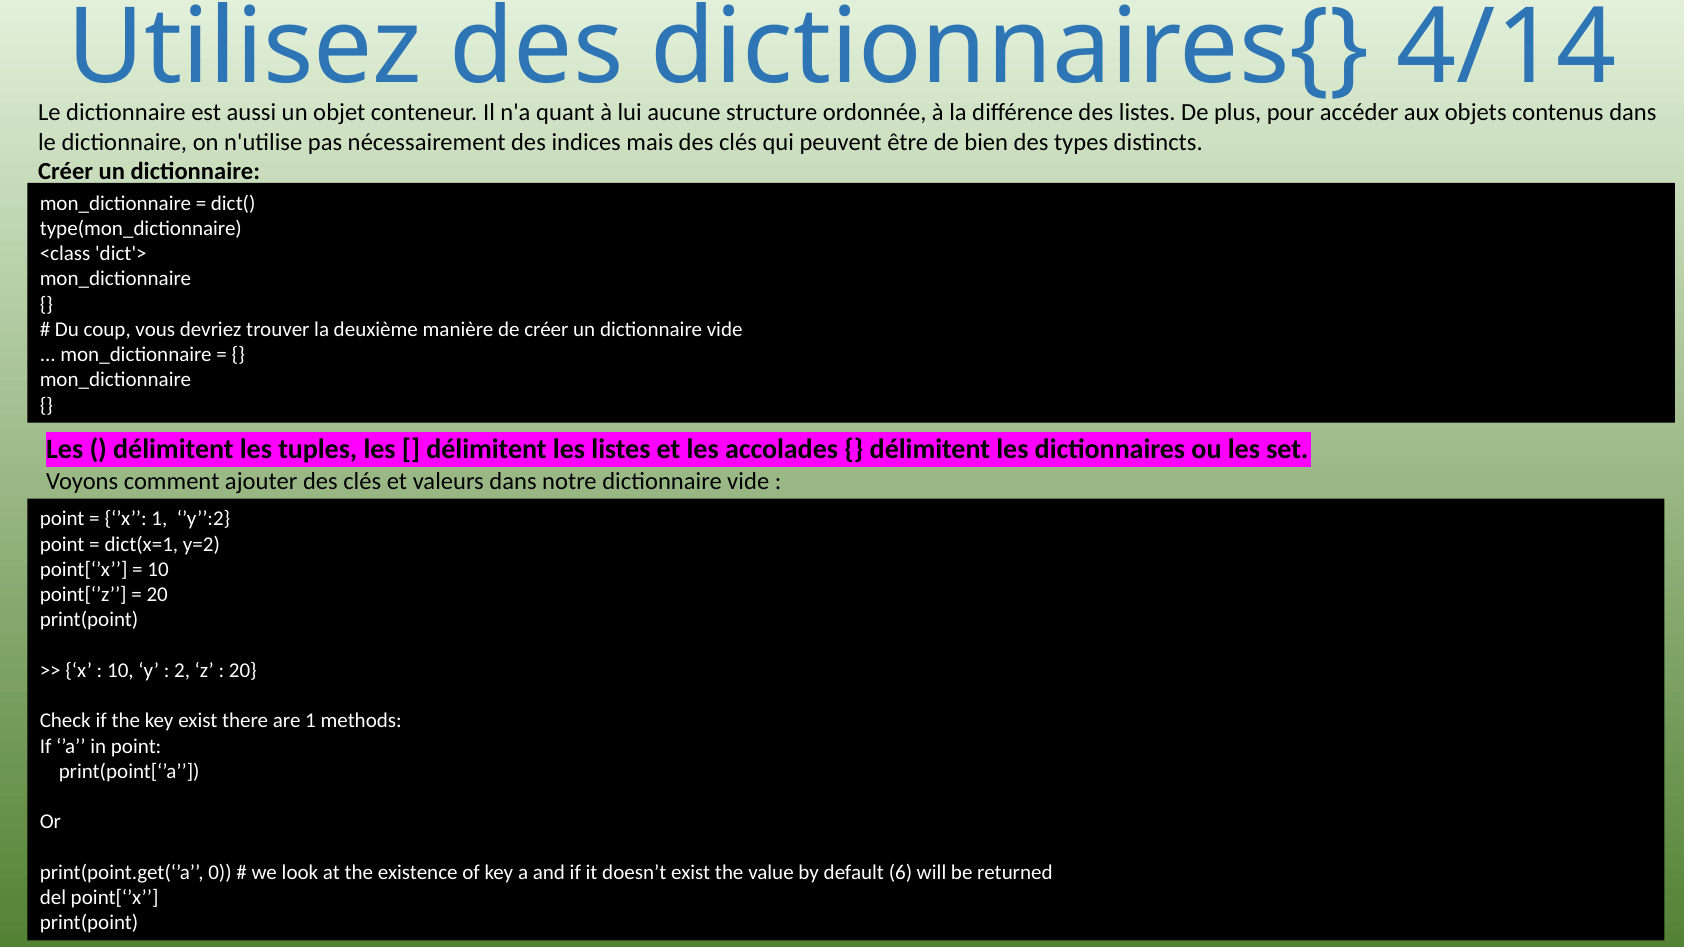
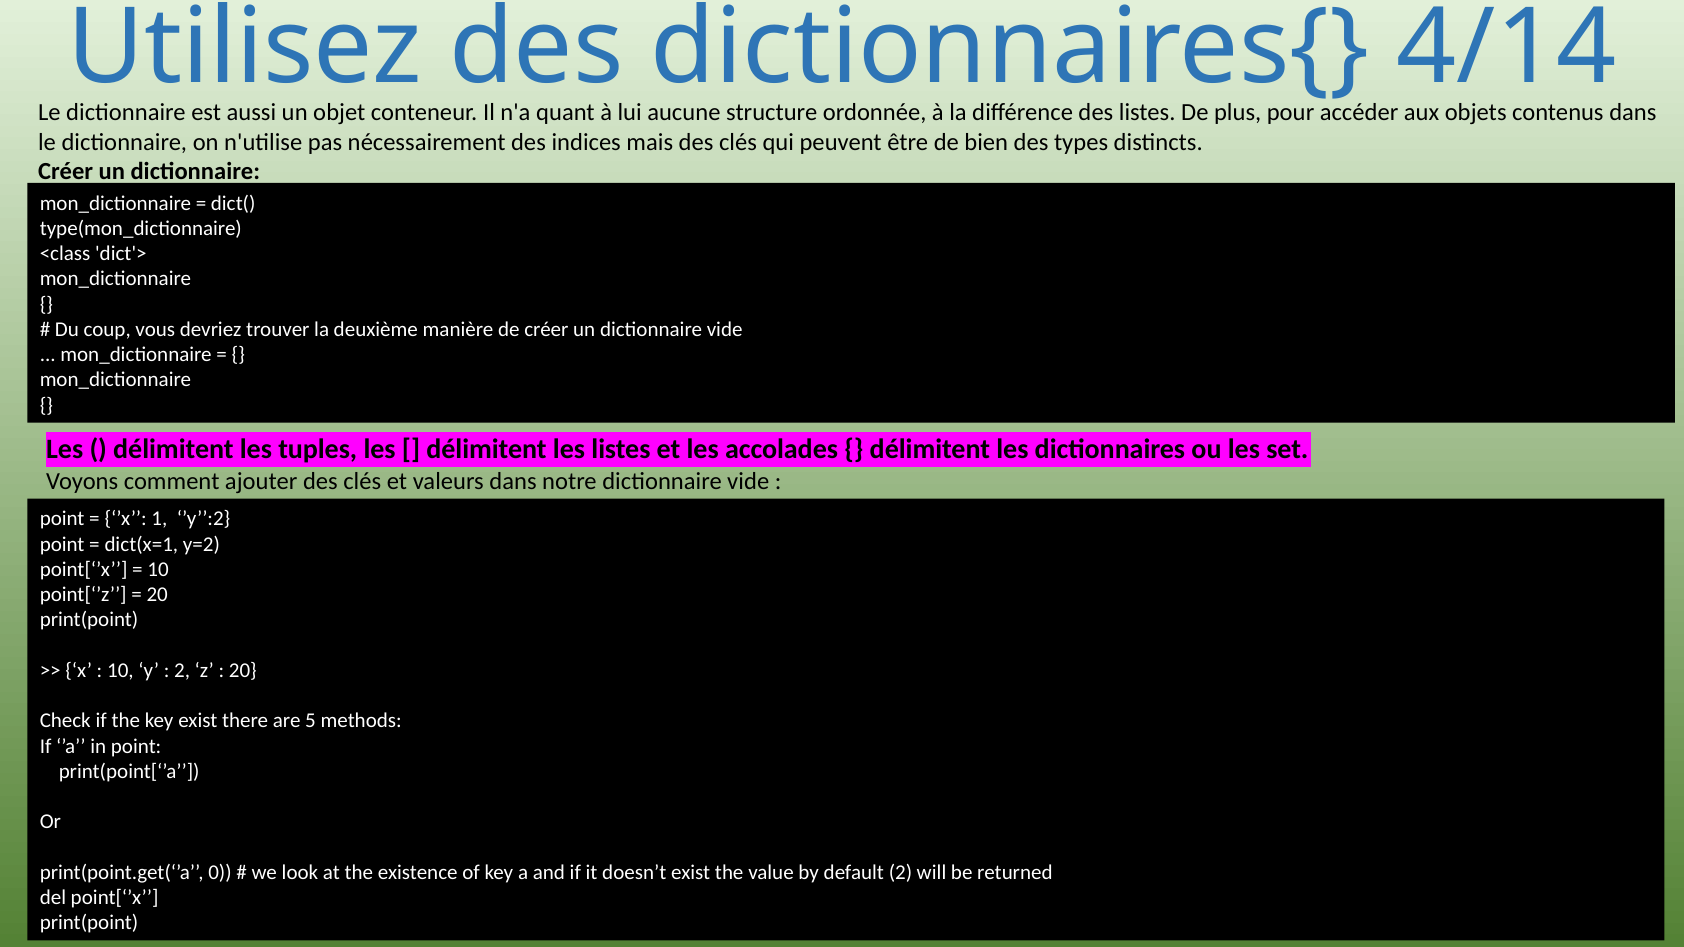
are 1: 1 -> 5 (310, 721)
default 6: 6 -> 2 (900, 873)
